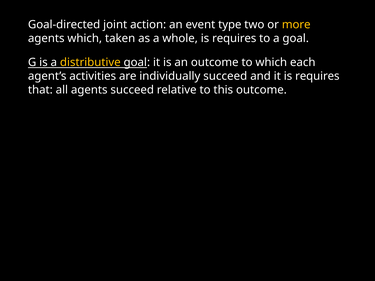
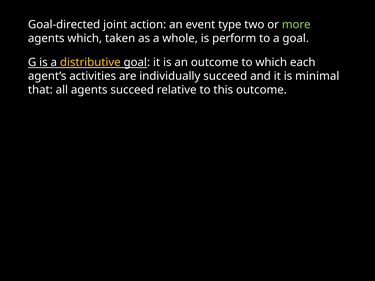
more colour: yellow -> light green (296, 25)
whole is requires: requires -> perform (234, 38)
it is requires: requires -> minimal (317, 76)
